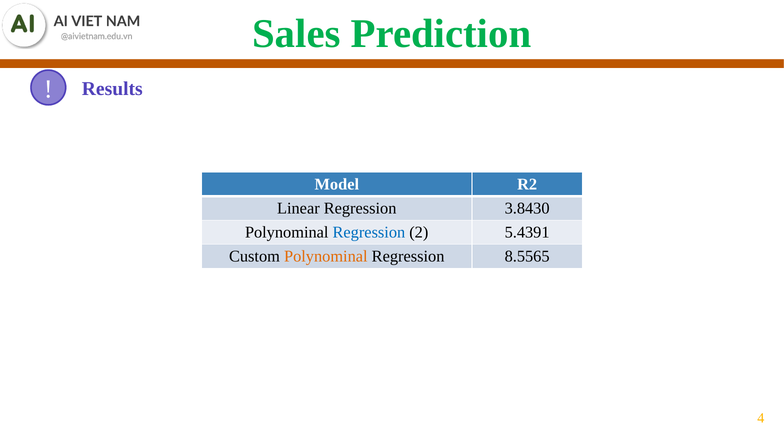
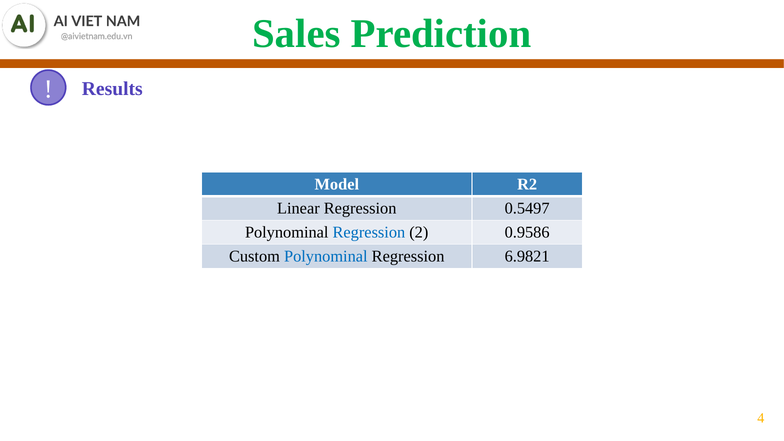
3.8430: 3.8430 -> 0.5497 (527, 208)
5.4391: 5.4391 -> 0.9586 (527, 232)
Polynominal colour: orange -> blue (326, 256)
8.5565: 8.5565 -> 6.9821 (527, 256)
